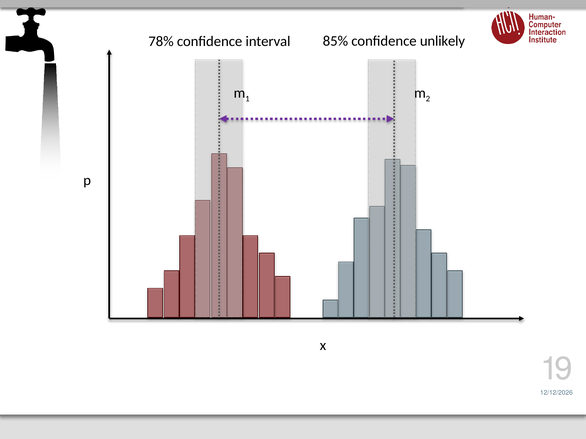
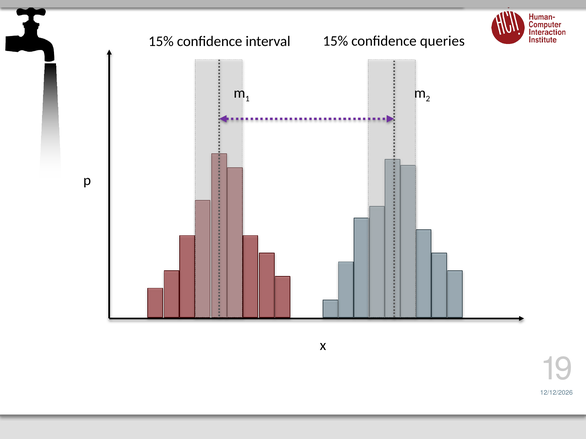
78%: 78% -> 15% (161, 42)
interval 85%: 85% -> 15% (335, 41)
unlikely: unlikely -> queries (442, 41)
